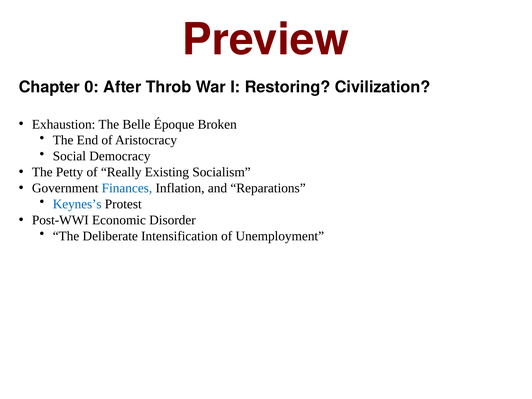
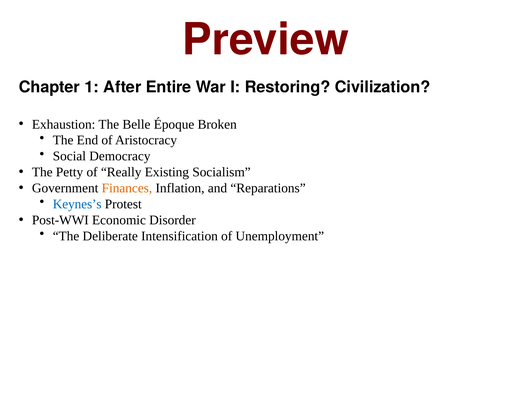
0: 0 -> 1 (92, 87)
Throb: Throb -> Entire (169, 87)
Finances colour: blue -> orange (127, 188)
